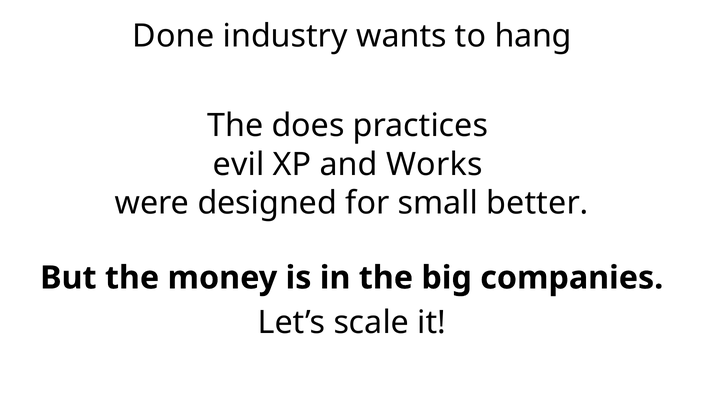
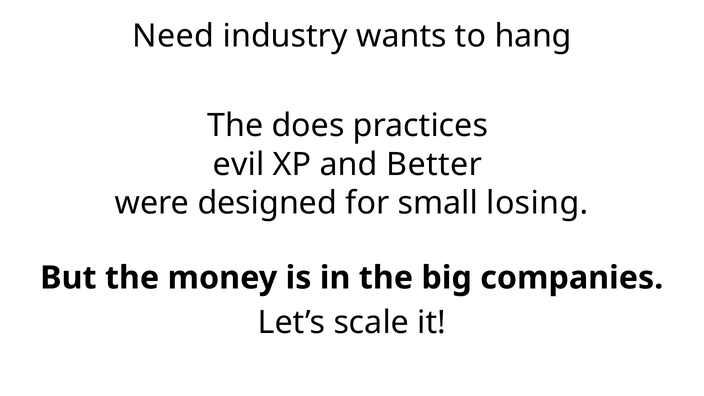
Done: Done -> Need (173, 36)
Works: Works -> Better (434, 164)
better: better -> losing (537, 203)
